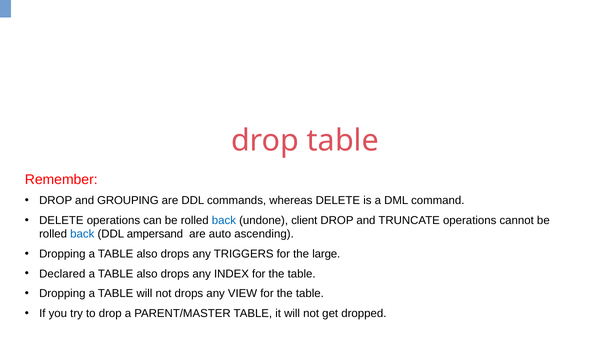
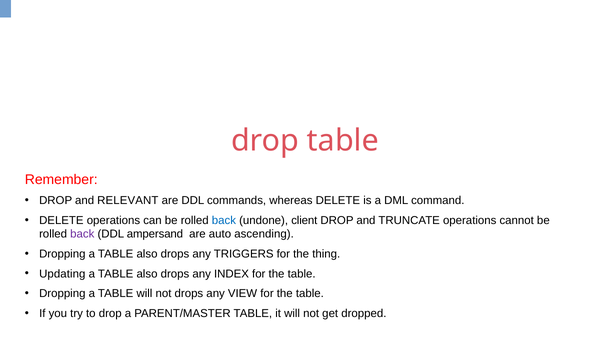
GROUPING: GROUPING -> RELEVANT (128, 201)
back colour: blue -> purple (82, 234)
large: large -> thing (326, 254)
Declared: Declared -> Updating (62, 274)
